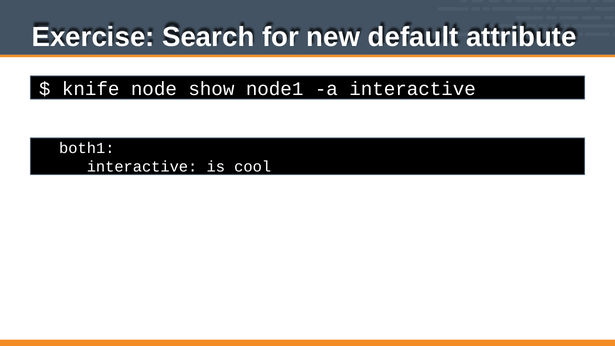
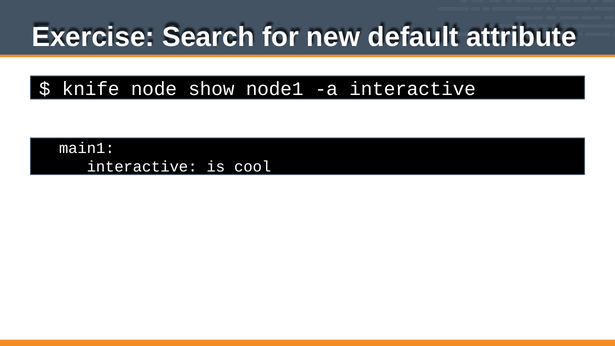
both1: both1 -> main1 (87, 148)
